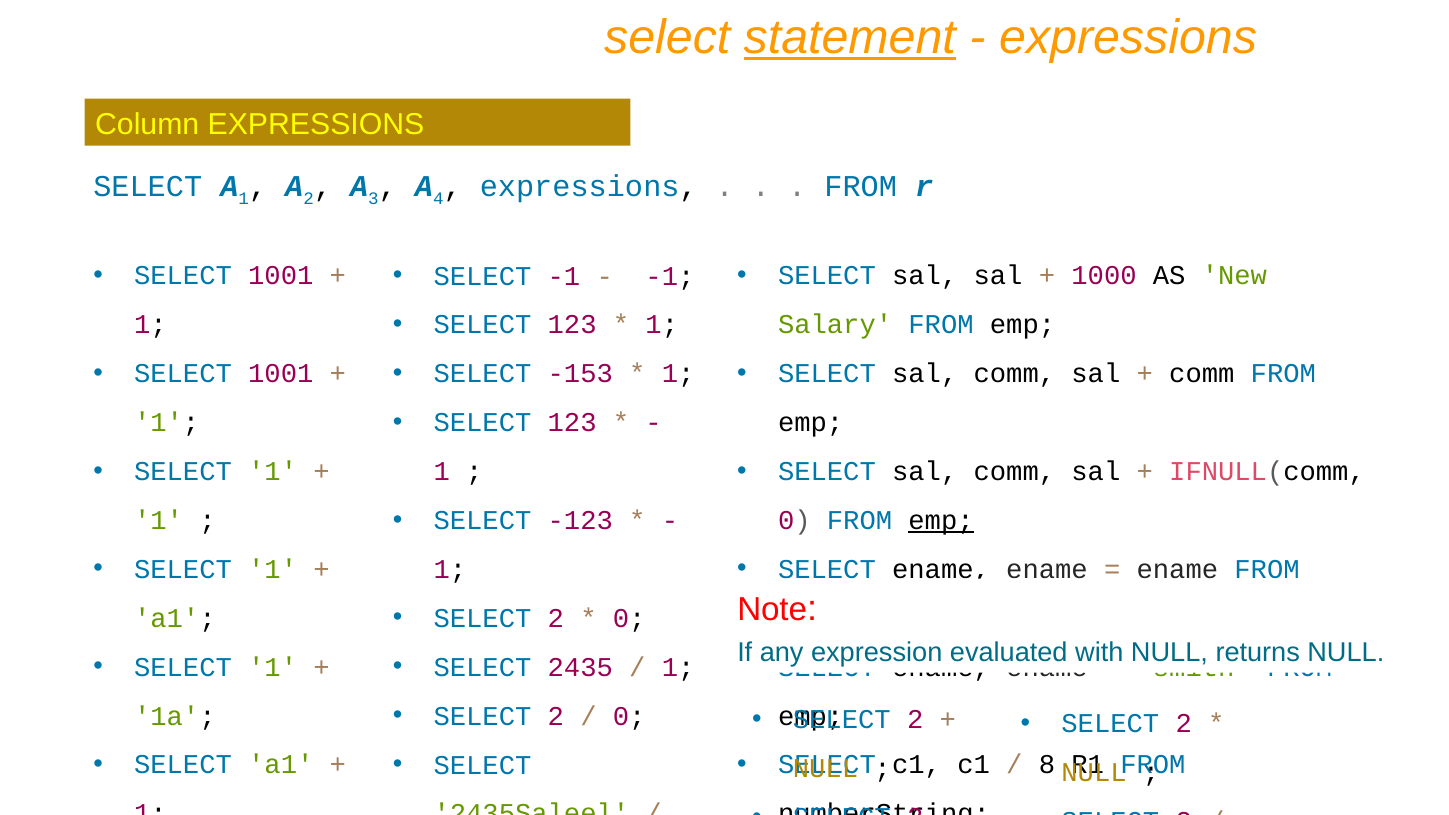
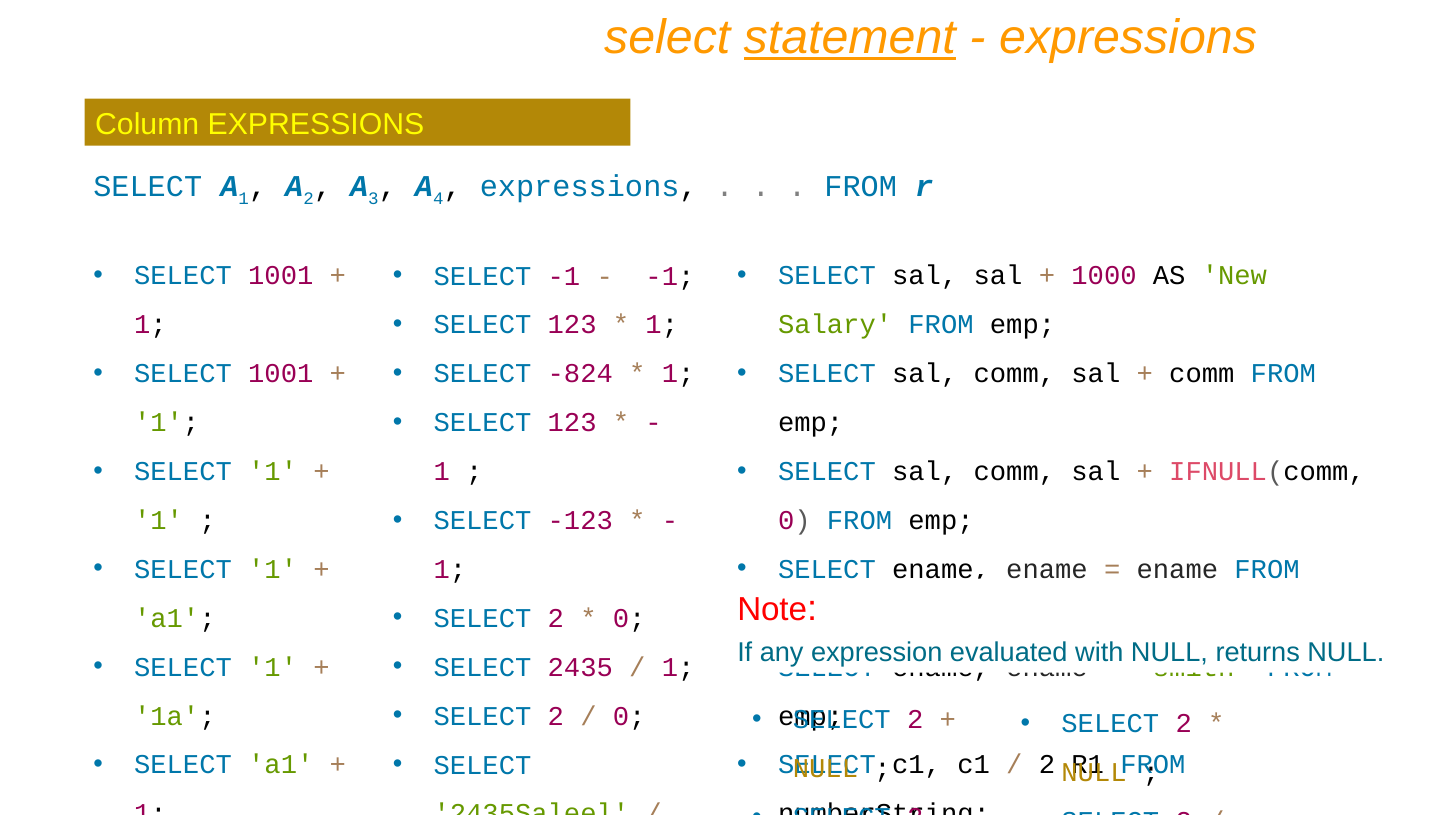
-153: -153 -> -824 (580, 374)
emp underline: present -> none (941, 521)
8: 8 -> 2 (1047, 765)
